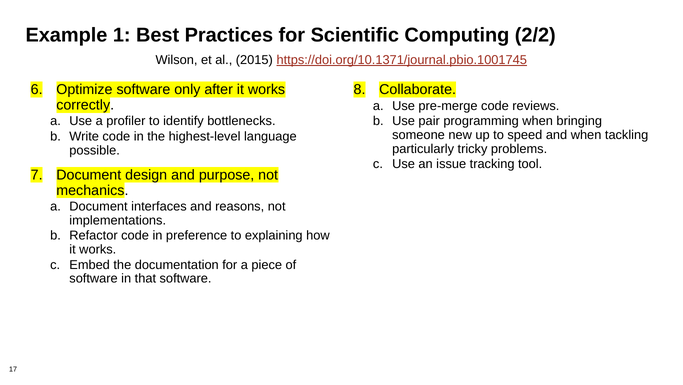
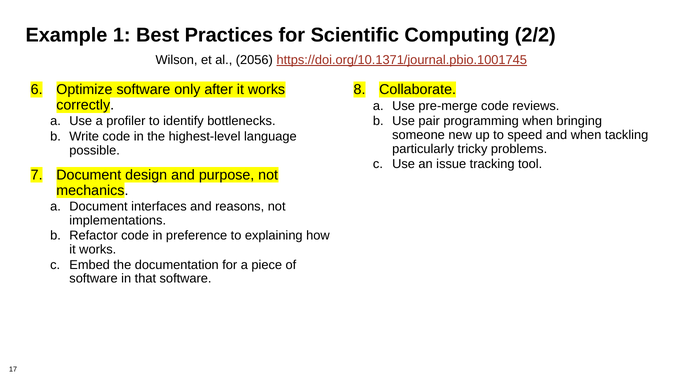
2015: 2015 -> 2056 (254, 60)
